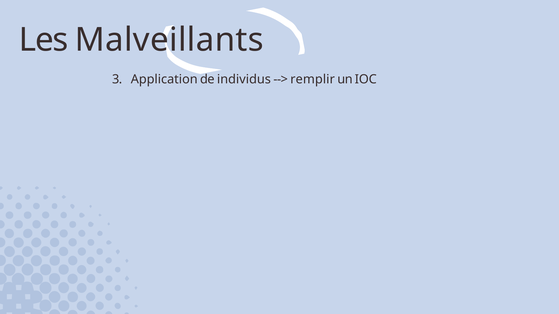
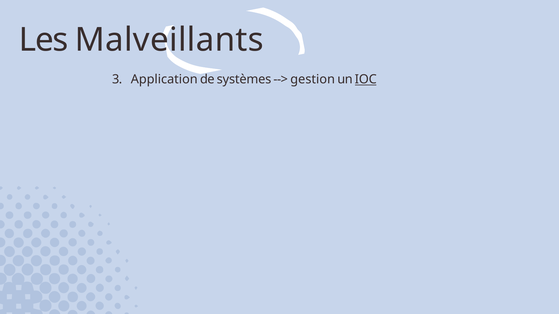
individus: individus -> systèmes (244, 80)
remplir: remplir -> gestion (313, 80)
IOC underline: none -> present (366, 80)
